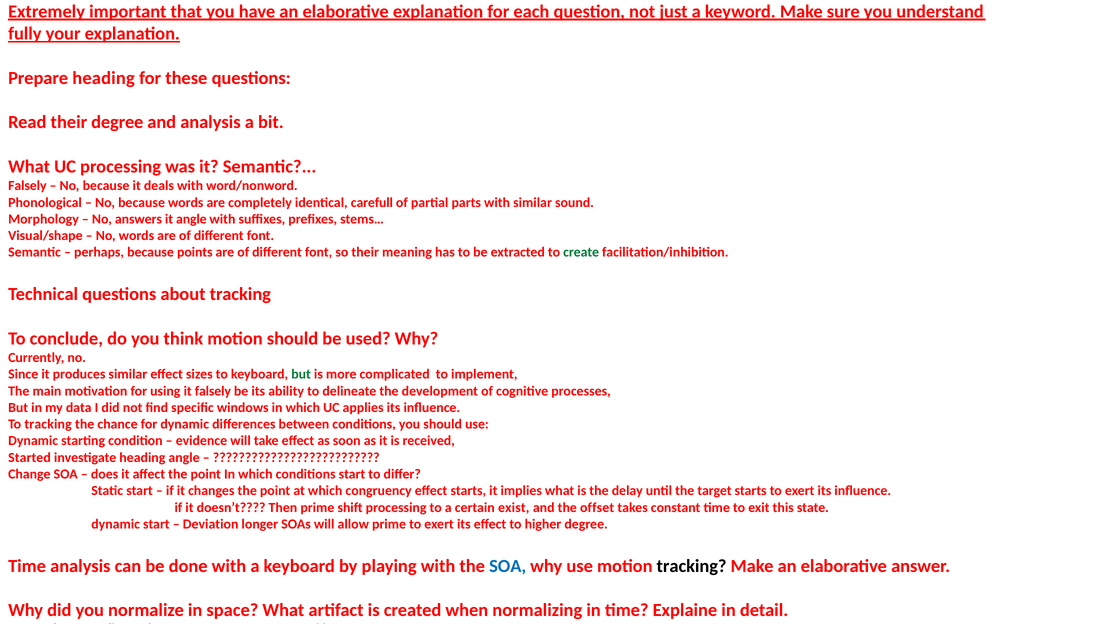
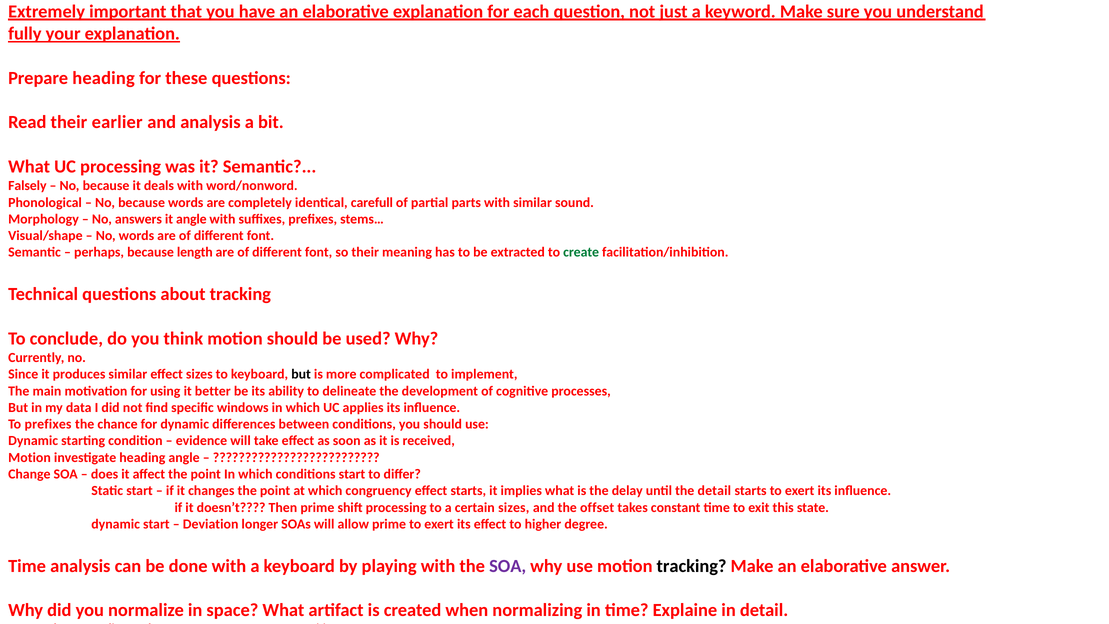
their degree: degree -> earlier (117, 122)
because points: points -> length (195, 252)
but colour: green -> black (301, 374)
it falsely: falsely -> better (213, 391)
To tracking: tracking -> prefixes (48, 424)
Started: Started -> Motion (30, 457)
the target: target -> detail (714, 491)
certain exist: exist -> sizes (514, 507)
SOA colour: blue -> purple (508, 566)
